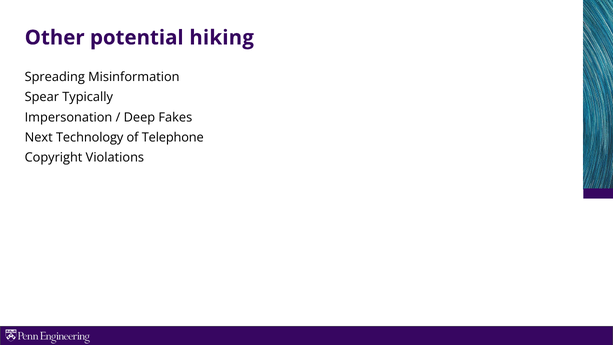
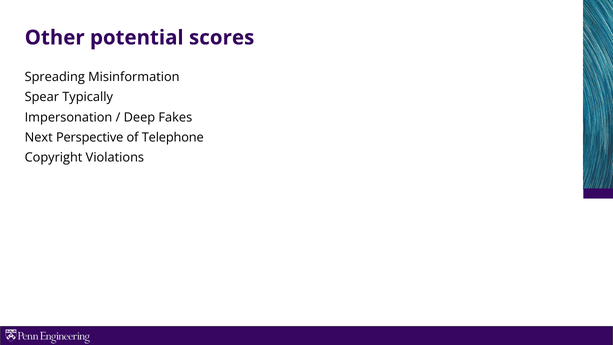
hiking: hiking -> scores (222, 38)
Technology: Technology -> Perspective (90, 137)
